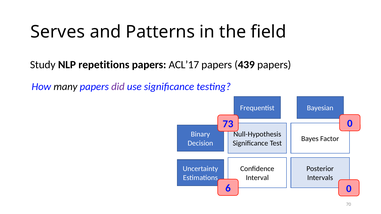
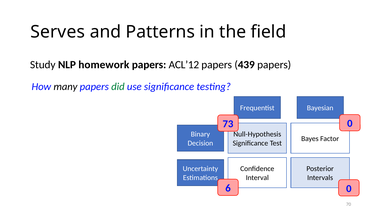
repetitions: repetitions -> homework (104, 65)
ACL’17: ACL’17 -> ACL’12 (184, 65)
did colour: purple -> green (118, 87)
